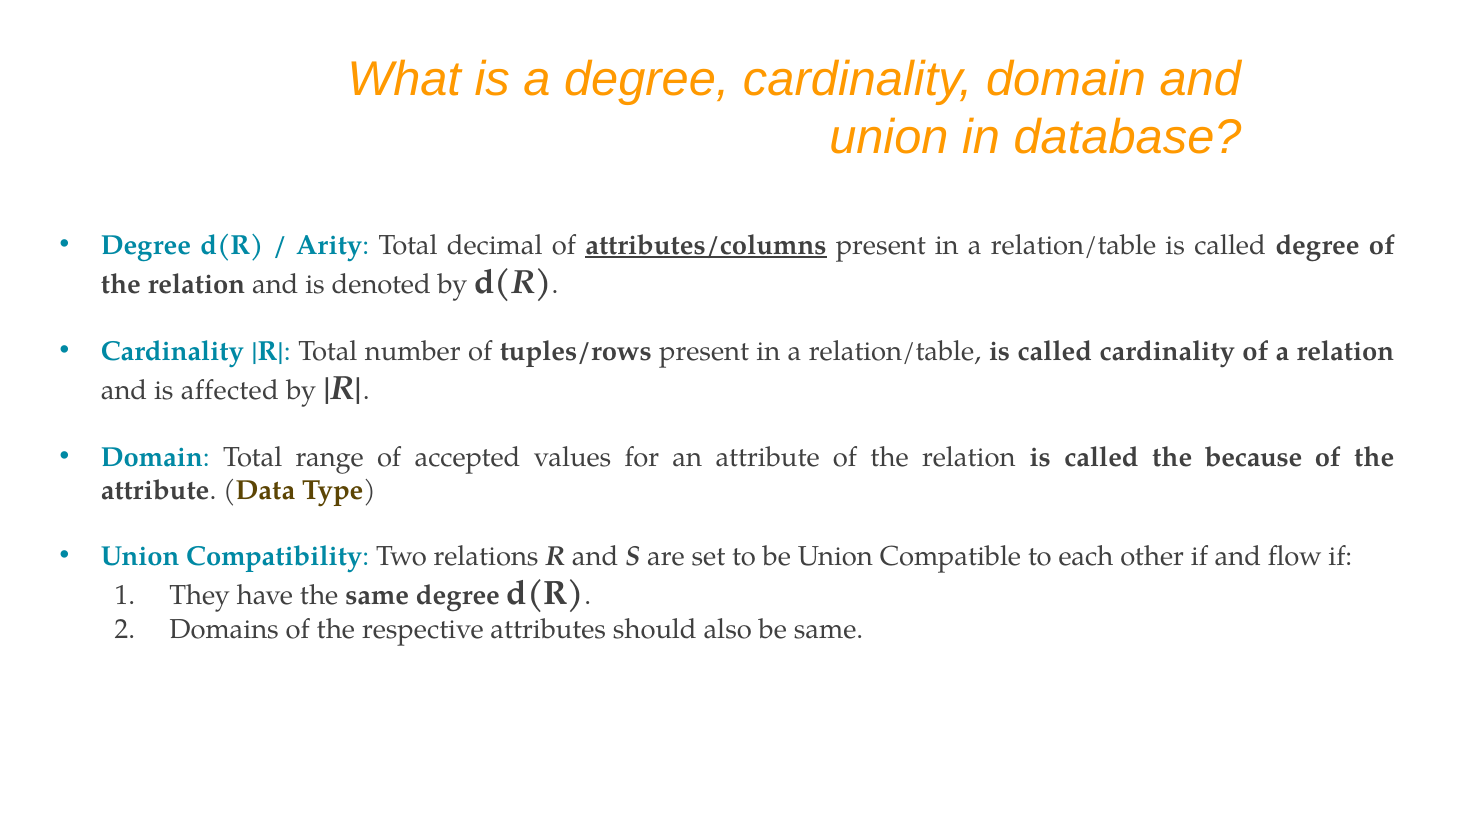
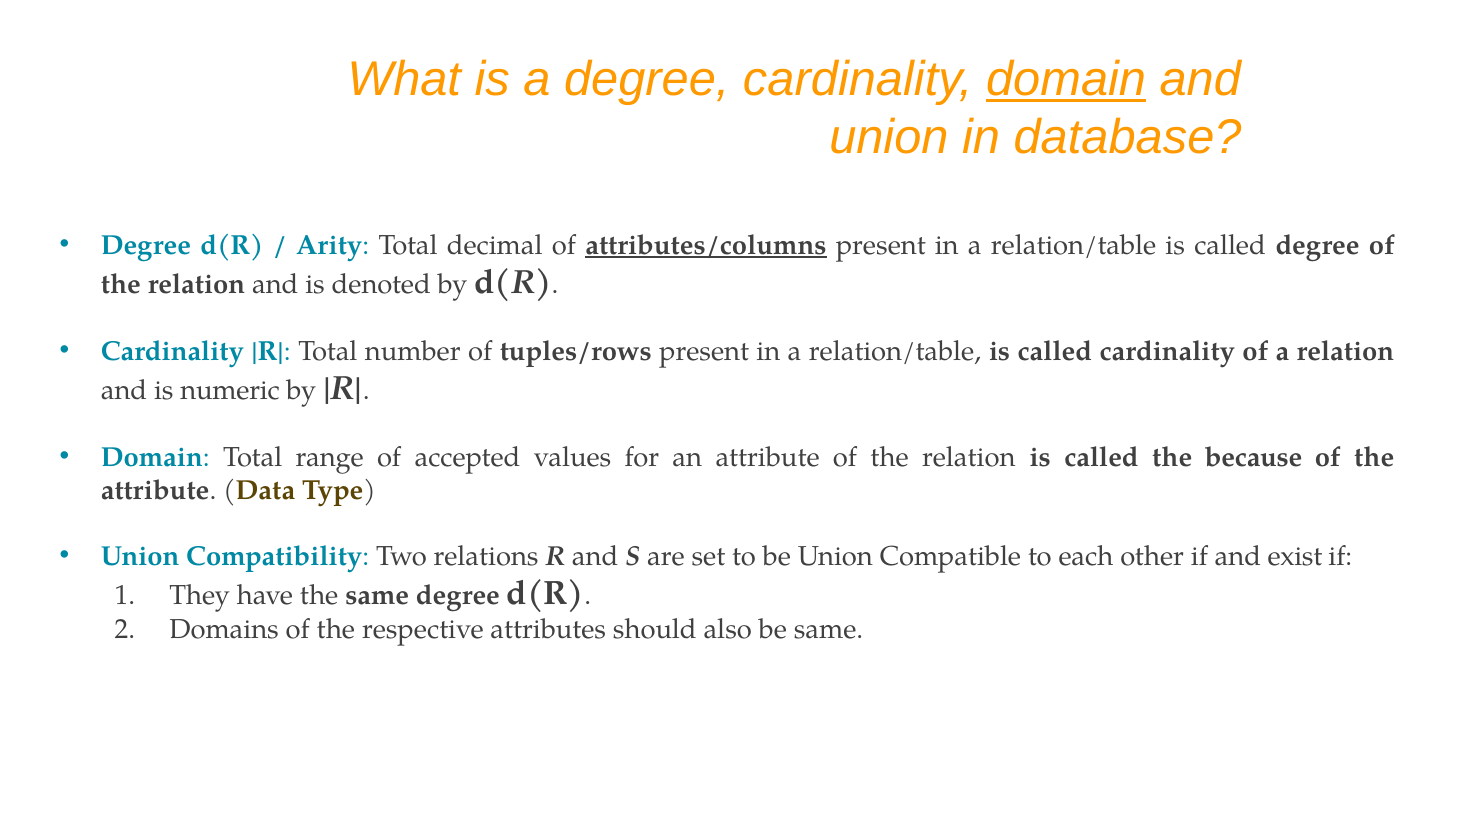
domain underline: none -> present (1066, 79)
affected: affected -> numeric (230, 390)
flow: flow -> exist (1295, 556)
